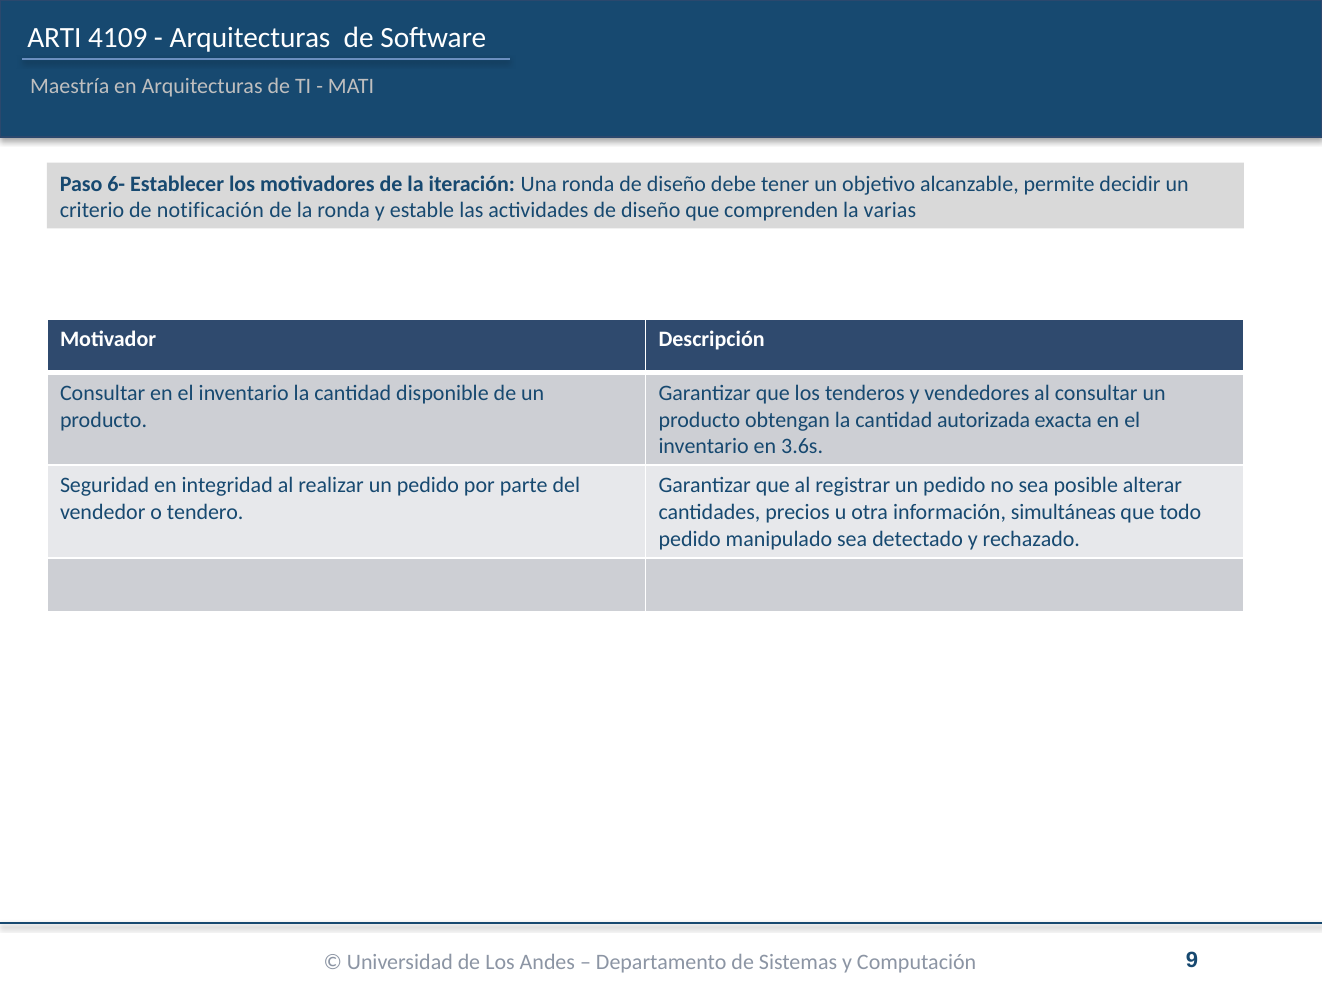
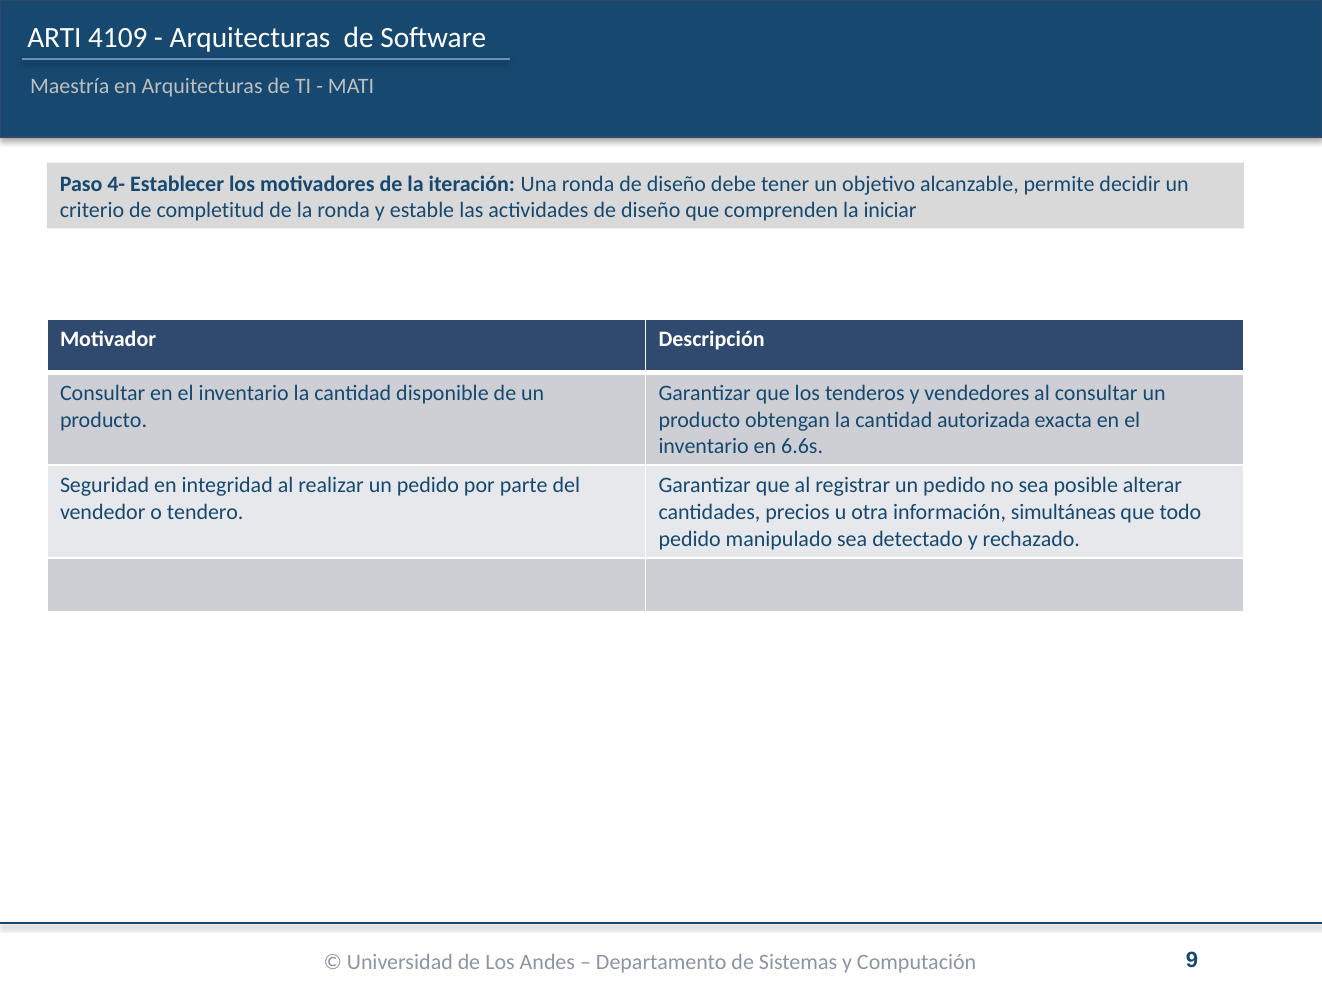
6-: 6- -> 4- (116, 184)
notificación: notificación -> completitud (210, 210)
varias: varias -> iniciar (890, 210)
3.6s: 3.6s -> 6.6s (802, 446)
